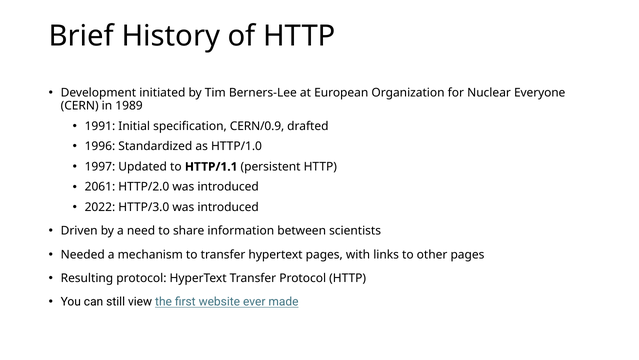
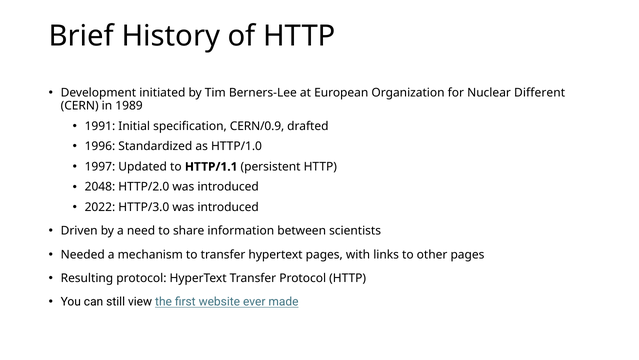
Everyone: Everyone -> Different (540, 93)
2061: 2061 -> 2048 (100, 187)
